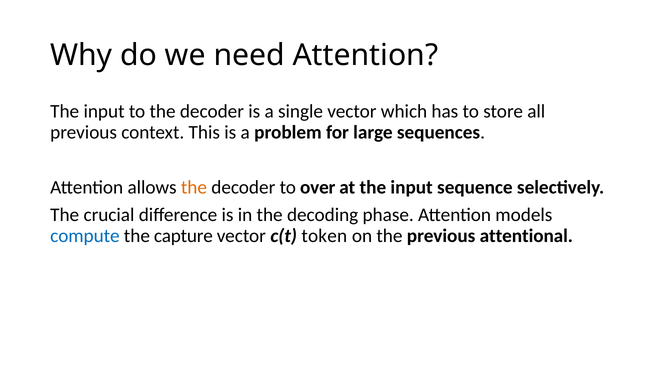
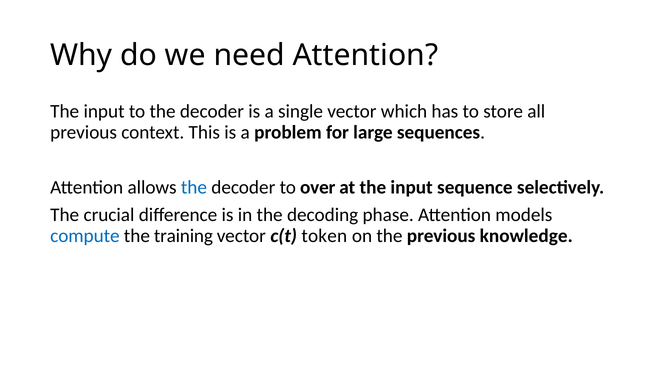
the colour: orange -> blue (194, 187)
capture: capture -> training (183, 236)
attentional: attentional -> knowledge (526, 236)
